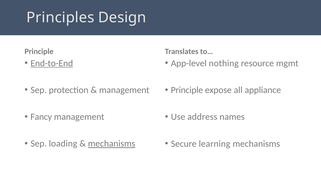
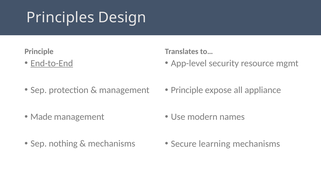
nothing: nothing -> security (224, 63)
Fancy: Fancy -> Made (41, 117)
address: address -> modern (202, 117)
loading: loading -> nothing (63, 144)
mechanisms underline: present -> none (112, 144)
